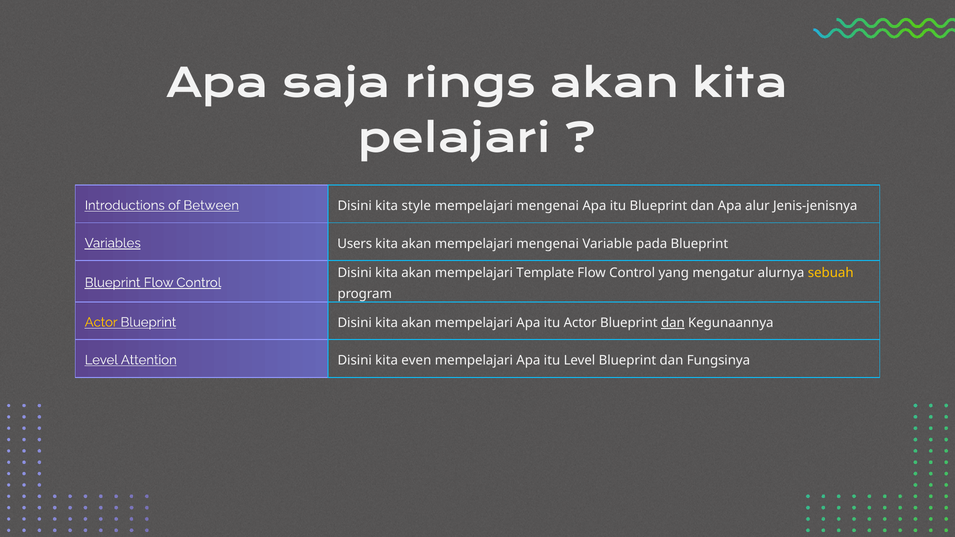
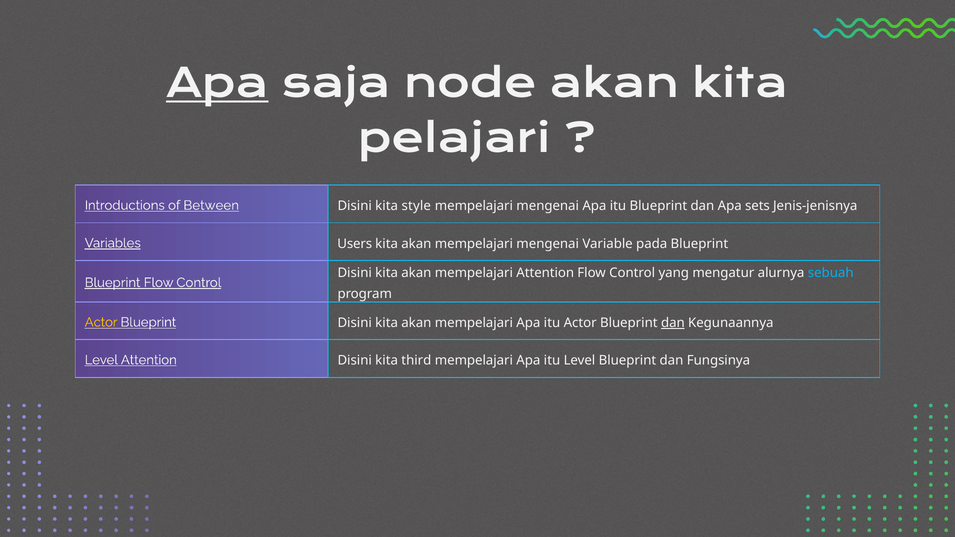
Apa underline: none -> present (217, 84)
rings: rings -> node (470, 84)
alur: alur -> sets (757, 206)
mempelajari Template: Template -> Attention (545, 273)
sebuah colour: yellow -> light blue (831, 273)
even: even -> third (416, 361)
